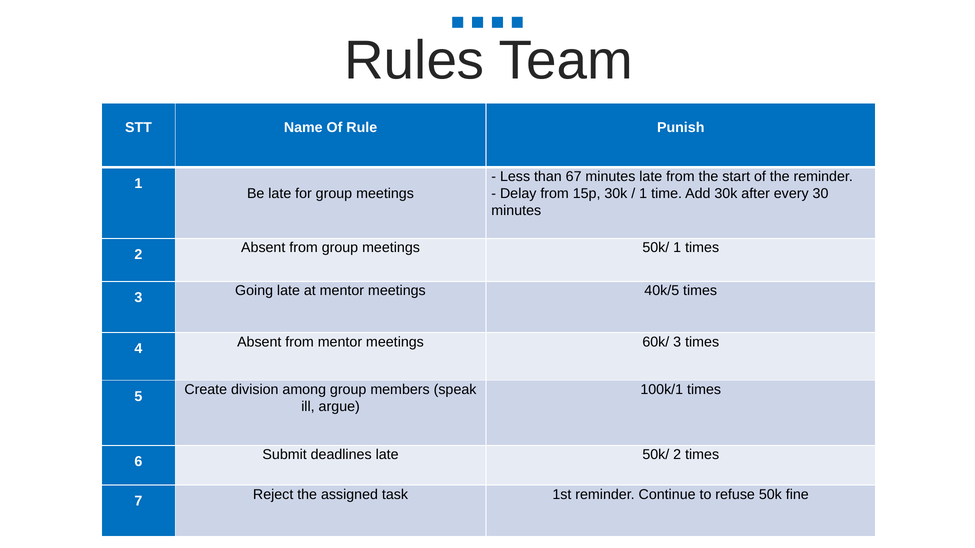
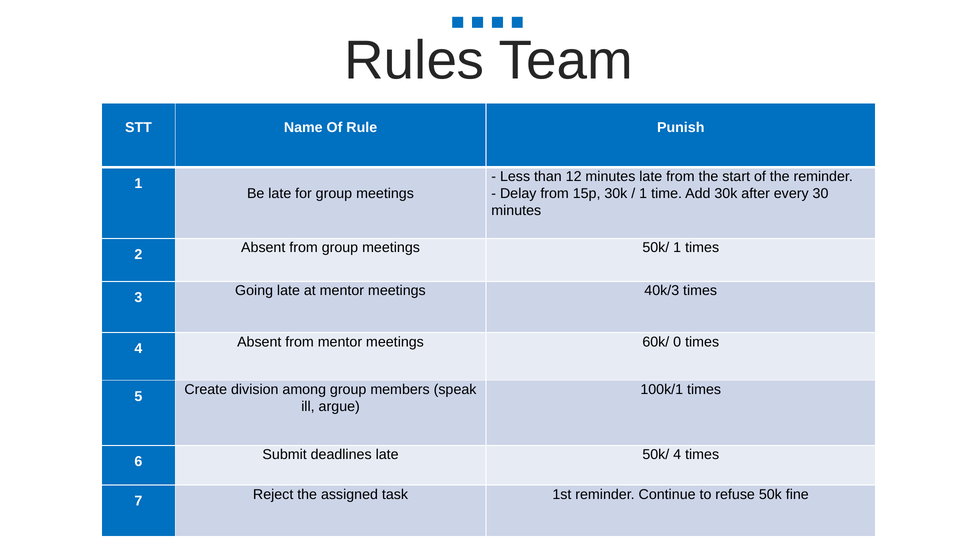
67: 67 -> 12 (574, 177)
40k/5: 40k/5 -> 40k/3 (662, 291)
60k/ 3: 3 -> 0 (677, 342)
50k/ 2: 2 -> 4 (677, 455)
